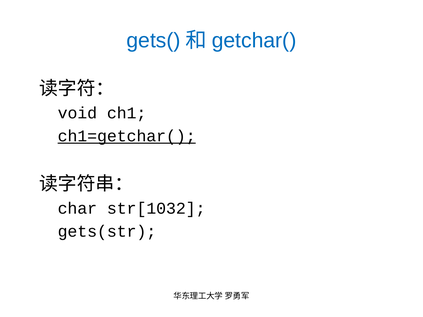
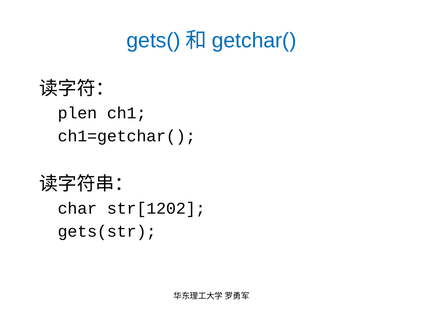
void: void -> plen (77, 113)
ch1=getchar( underline: present -> none (127, 136)
str[1032: str[1032 -> str[1202 (156, 209)
